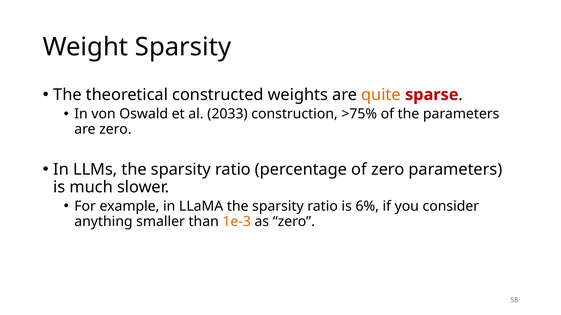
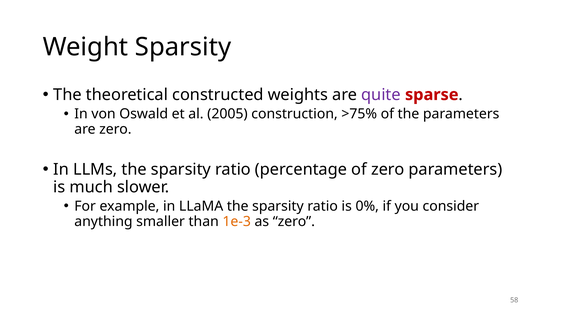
quite colour: orange -> purple (381, 95)
2033: 2033 -> 2005 (227, 114)
6%: 6% -> 0% (367, 207)
